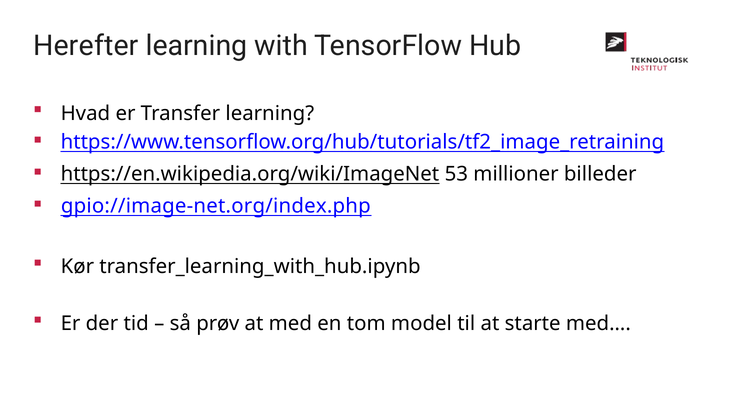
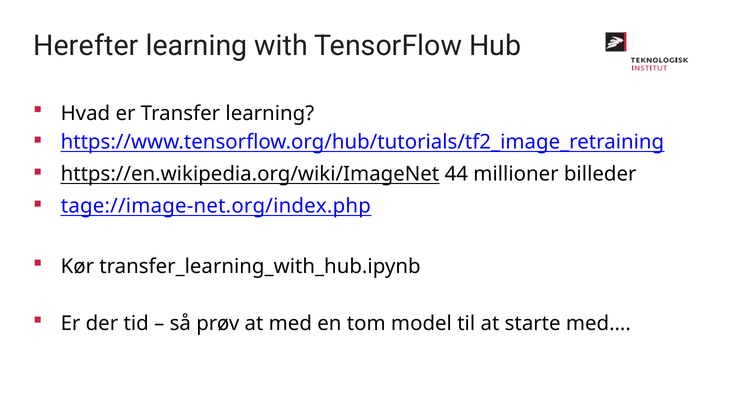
53: 53 -> 44 (456, 174)
gpio://image-net.org/index.php: gpio://image-net.org/index.php -> tage://image-net.org/index.php (216, 206)
